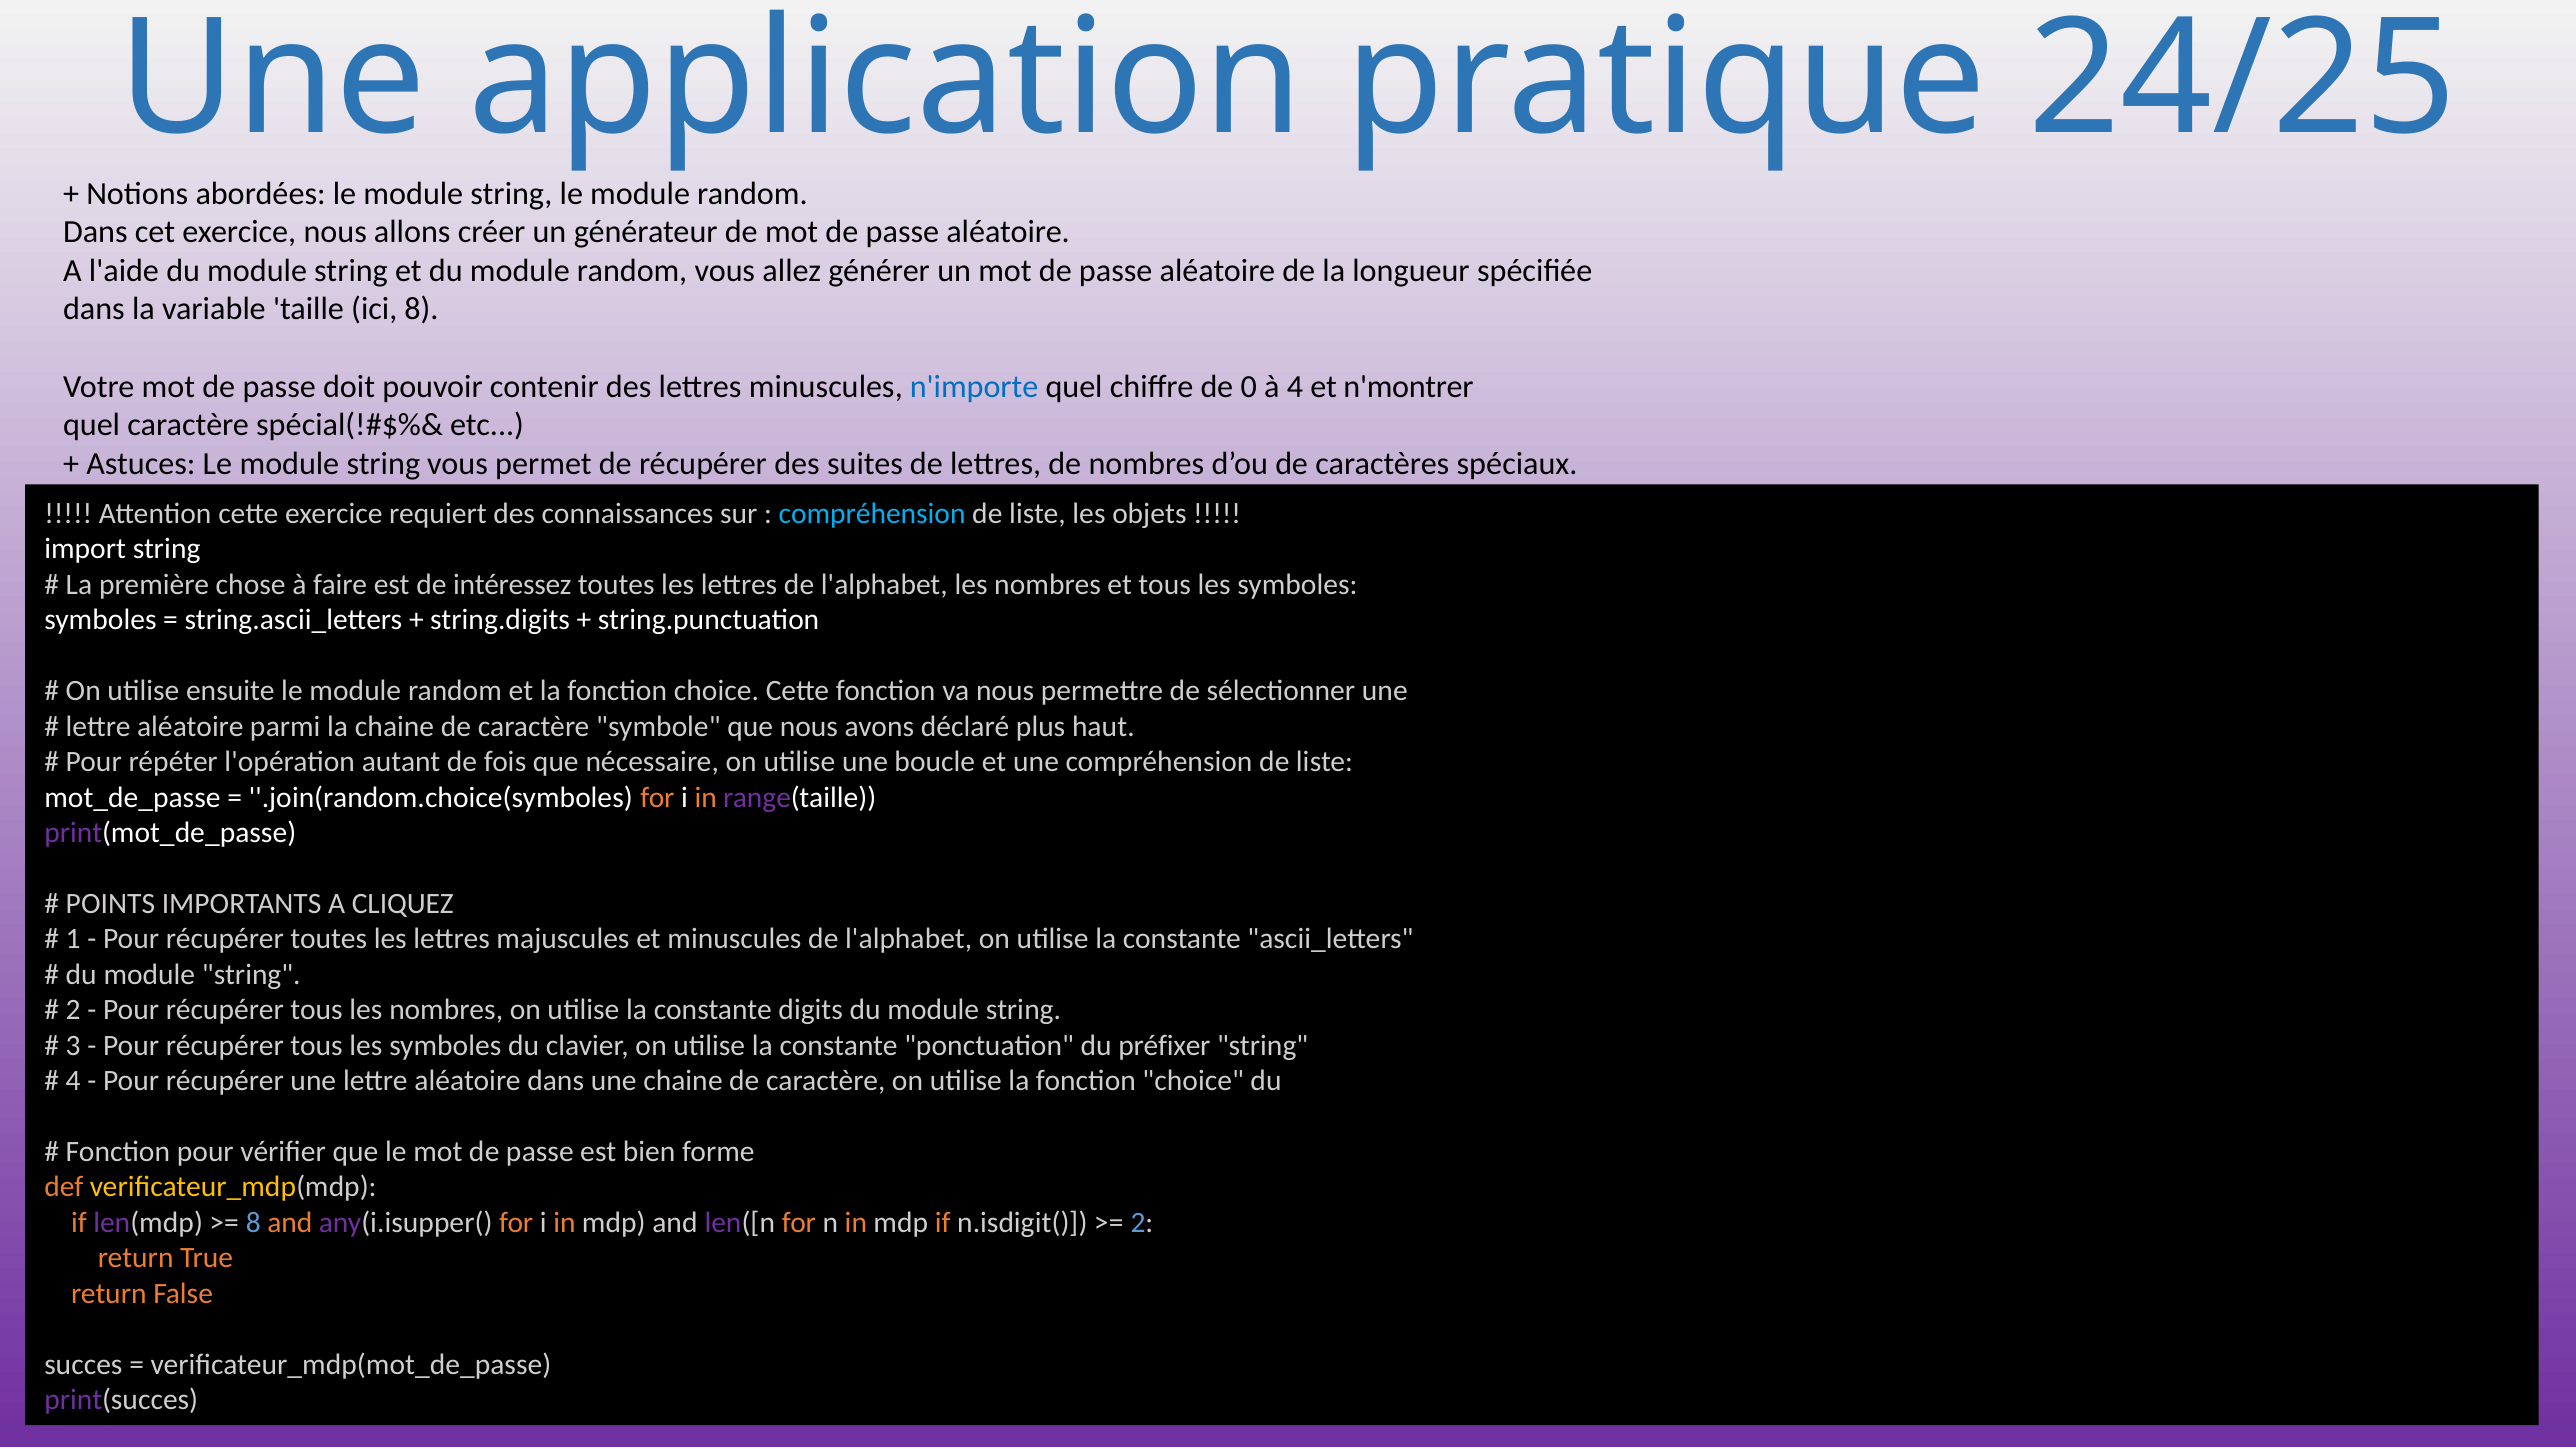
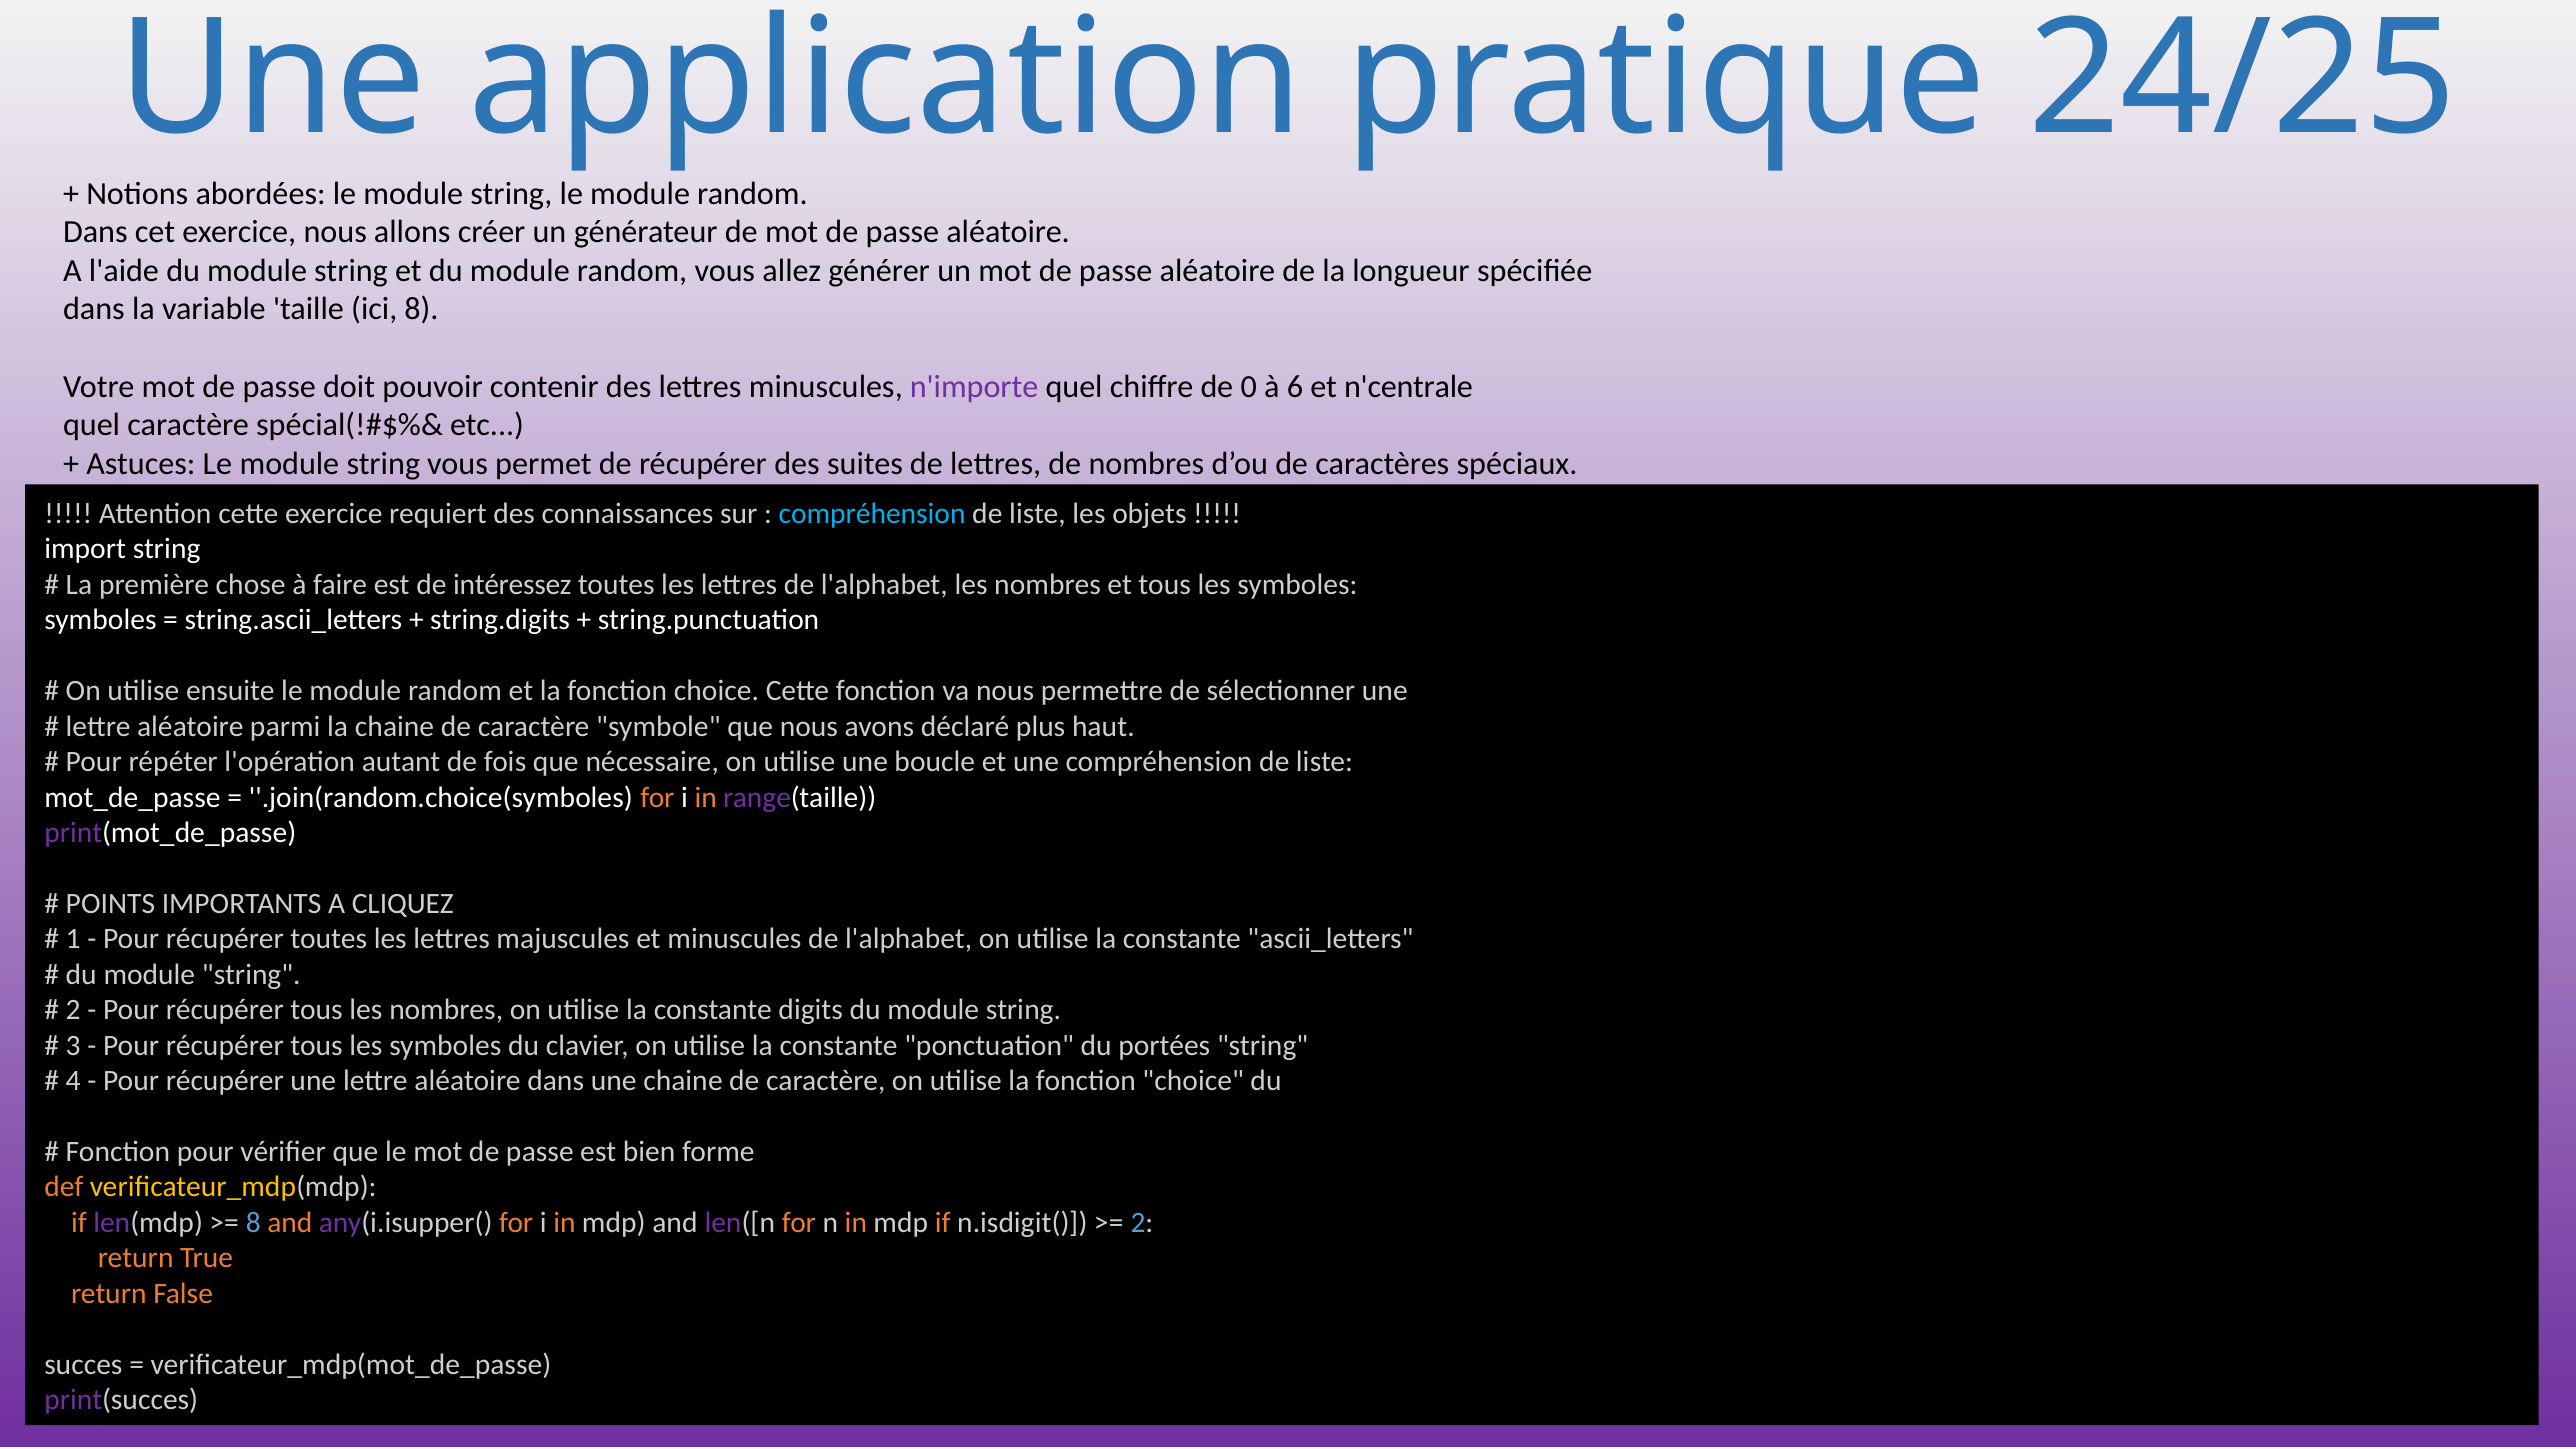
n'importe colour: blue -> purple (974, 387)
à 4: 4 -> 6 (1295, 387)
n'montrer: n'montrer -> n'centrale (1408, 387)
préfixer: préfixer -> portées (1164, 1045)
